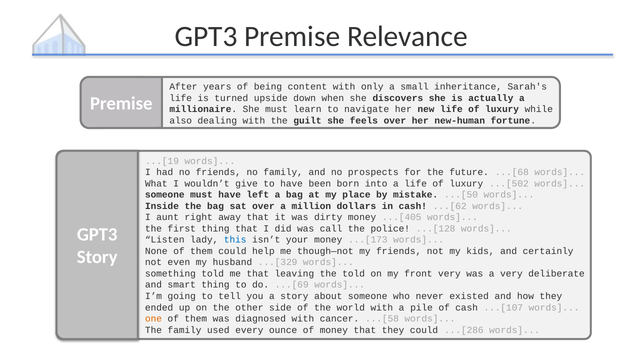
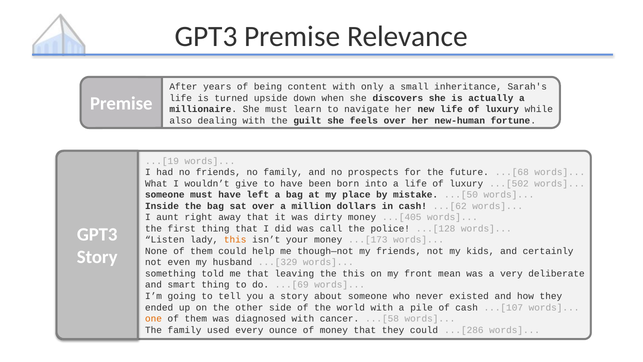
this colour: blue -> orange (235, 240)
the told: told -> this (354, 273)
front very: very -> mean (449, 273)
